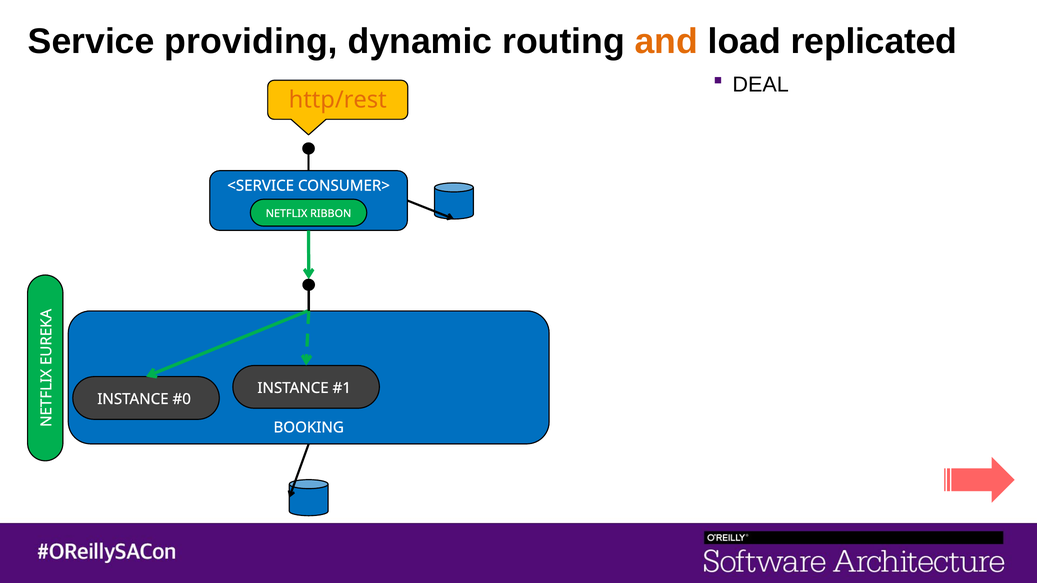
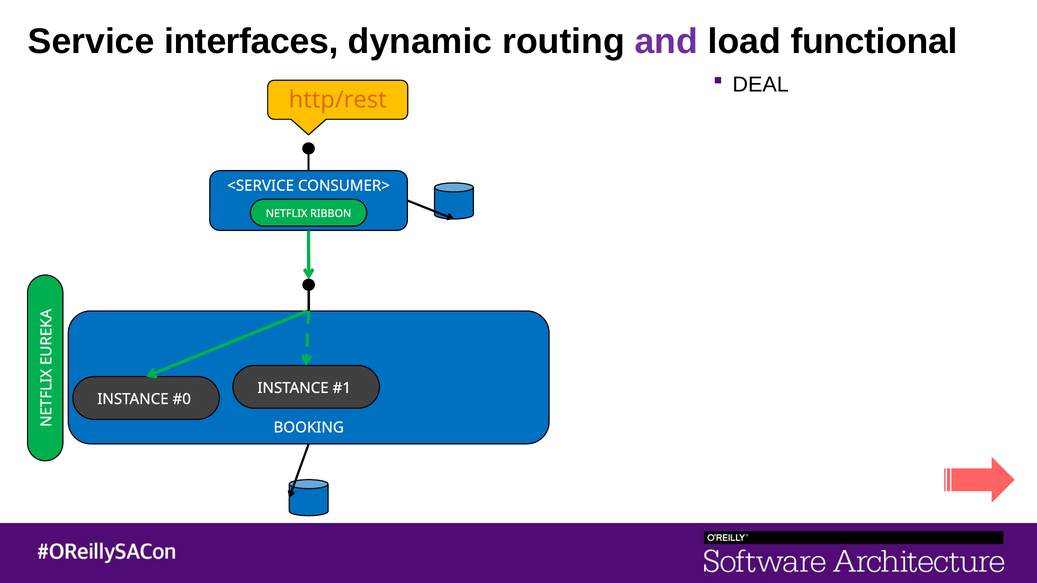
providing: providing -> interfaces (251, 42)
and colour: orange -> purple (666, 42)
replicated: replicated -> functional (874, 42)
